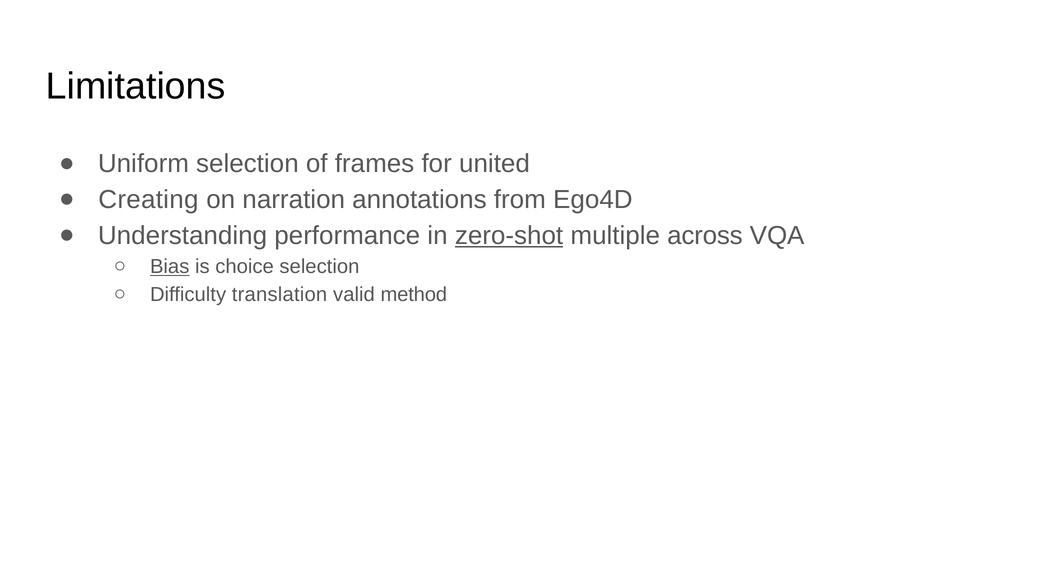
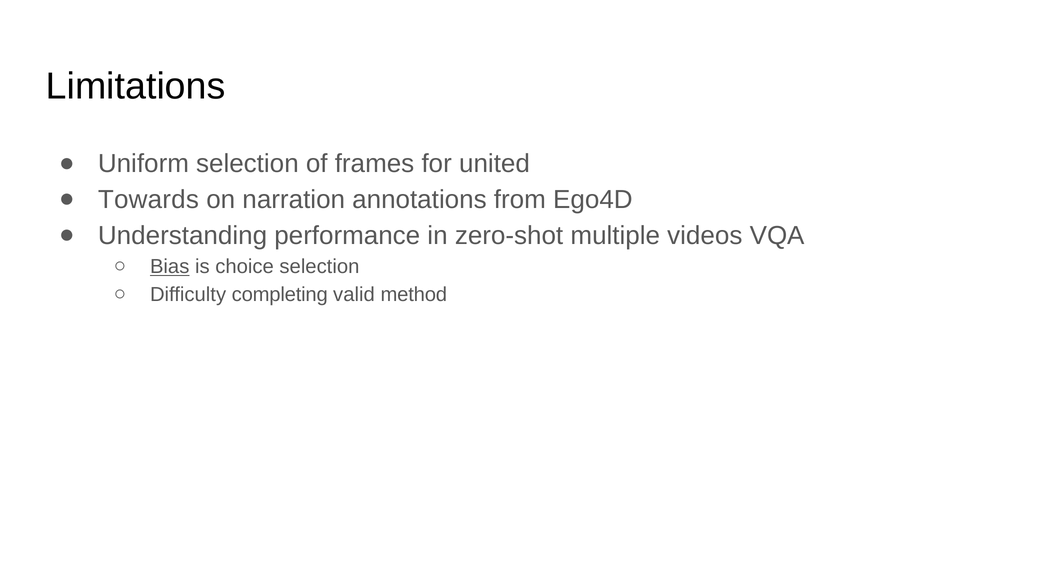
Creating: Creating -> Towards (148, 200)
zero-shot underline: present -> none (509, 236)
across: across -> videos (705, 236)
translation: translation -> completing (280, 295)
